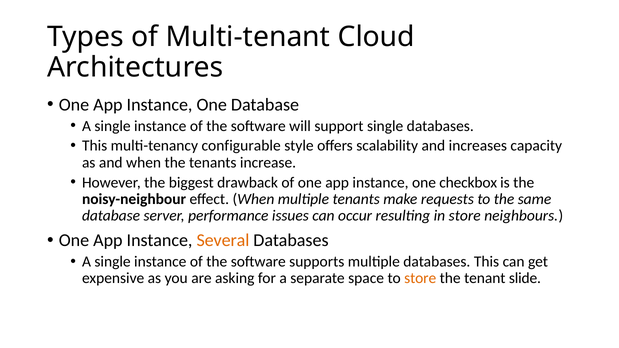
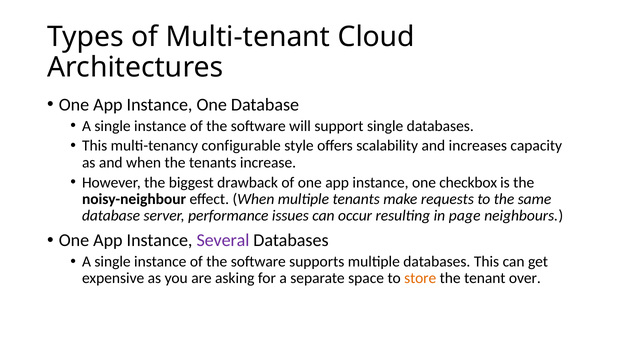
in store: store -> page (465, 216)
Several colour: orange -> purple (223, 240)
slide: slide -> over (525, 279)
